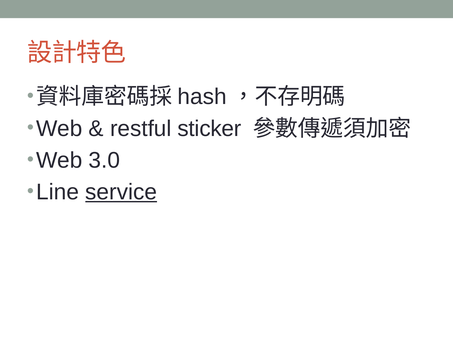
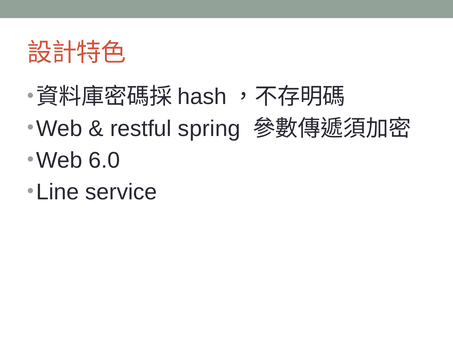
sticker: sticker -> spring (209, 128)
3.0: 3.0 -> 6.0 (104, 160)
service underline: present -> none (121, 192)
